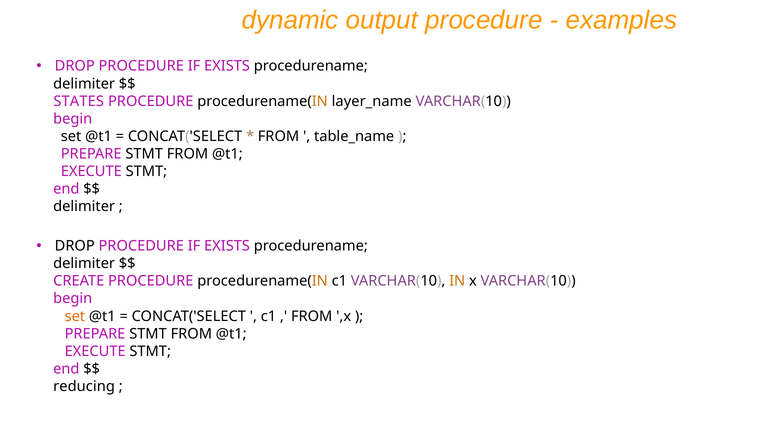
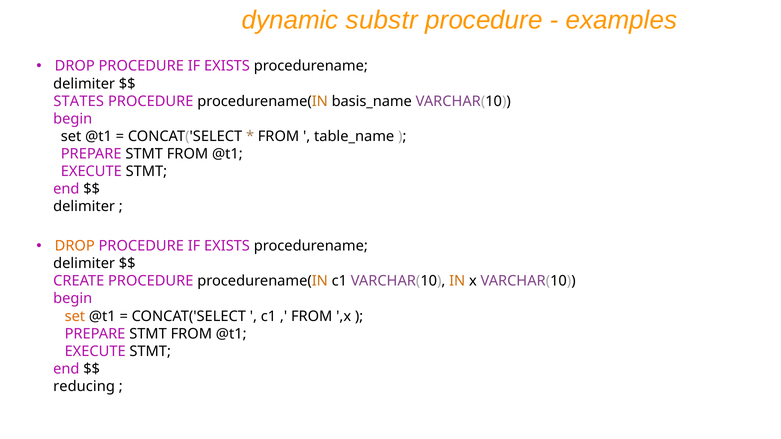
output: output -> substr (382, 20)
layer_name: layer_name -> basis_name (372, 101)
DROP colour: black -> orange (75, 246)
